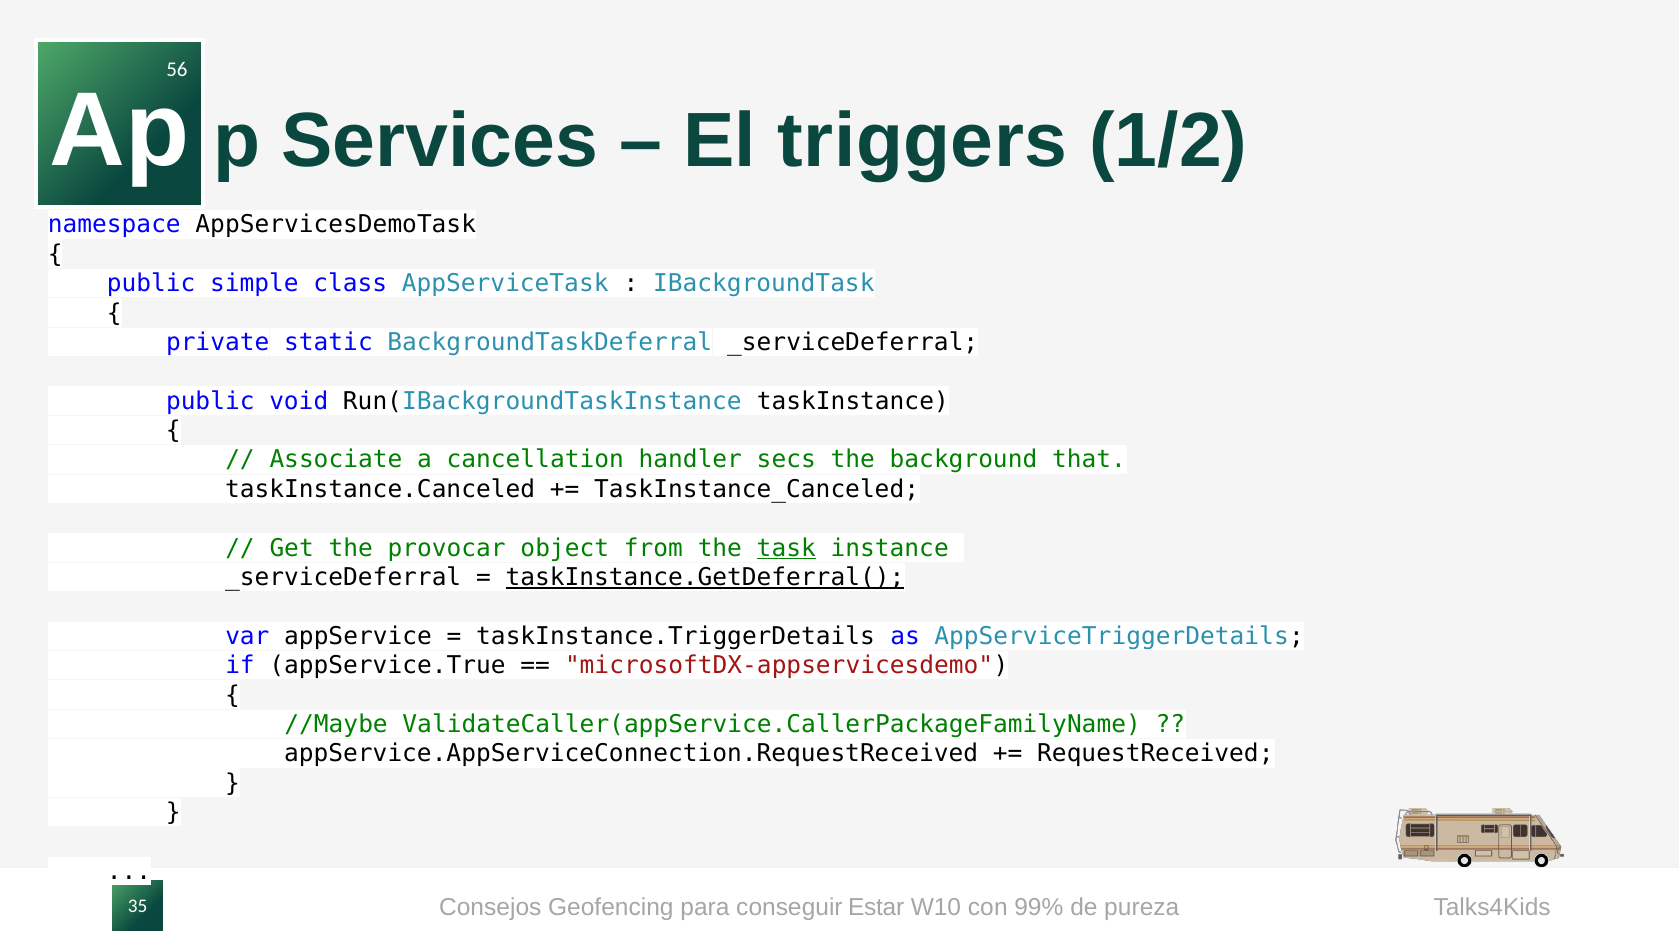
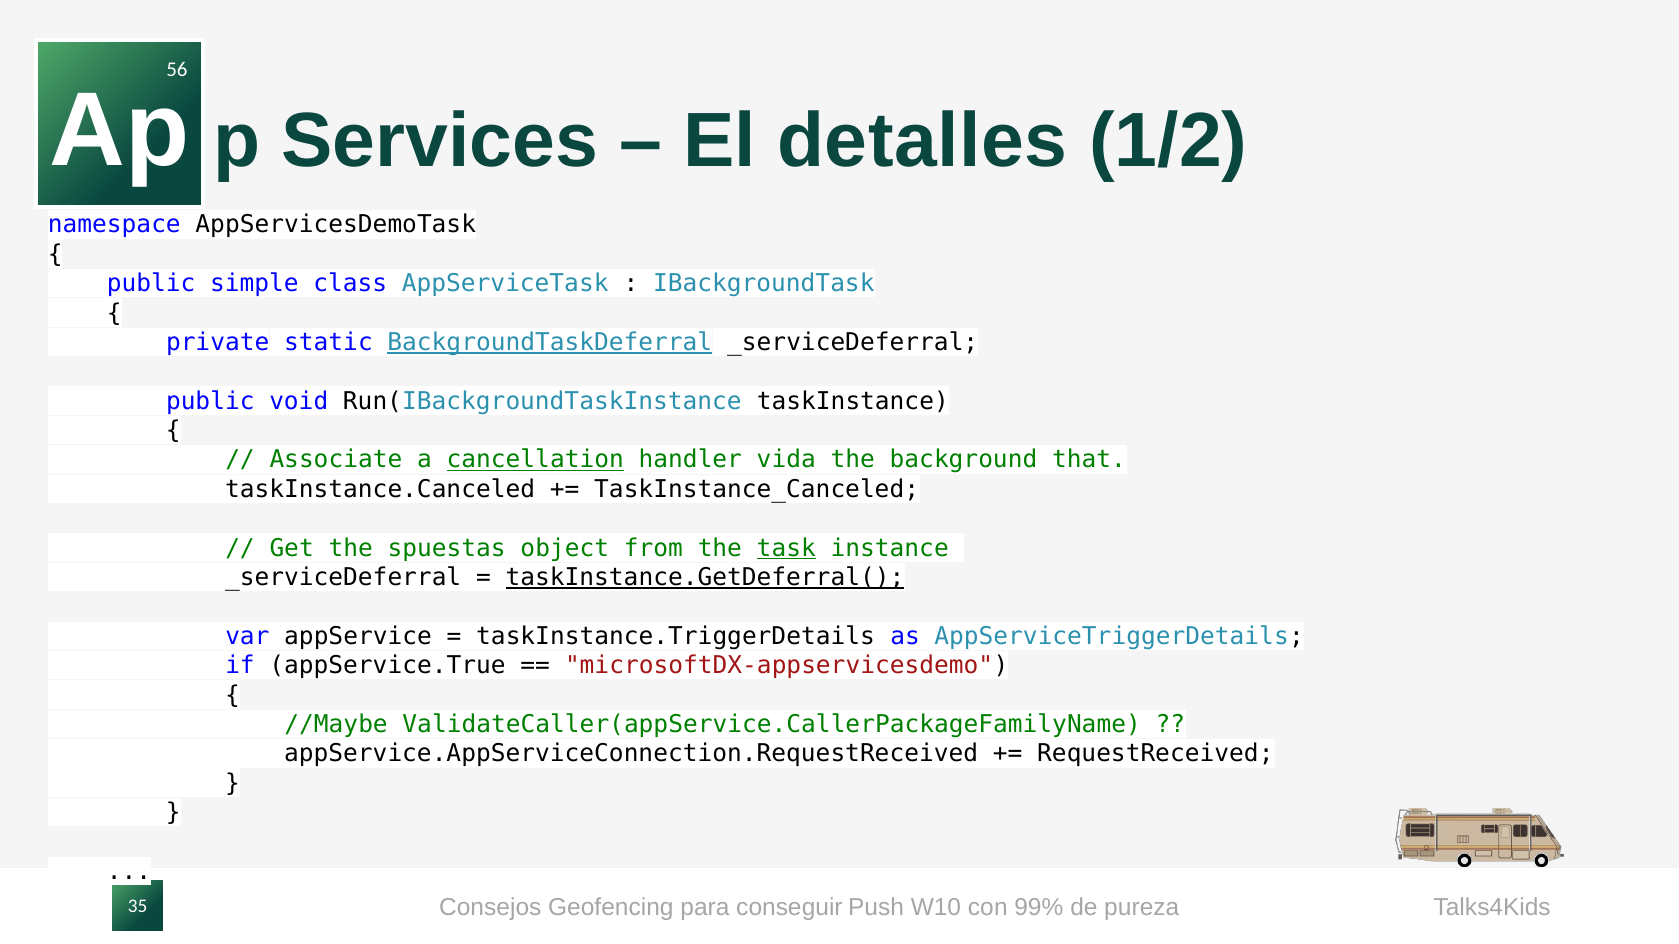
triggers: triggers -> detalles (923, 141)
BackgroundTaskDeferral underline: none -> present (550, 342)
cancellation underline: none -> present (535, 460)
secs: secs -> vida (786, 460)
provocar: provocar -> spuestas (447, 548)
Estar: Estar -> Push (876, 908)
